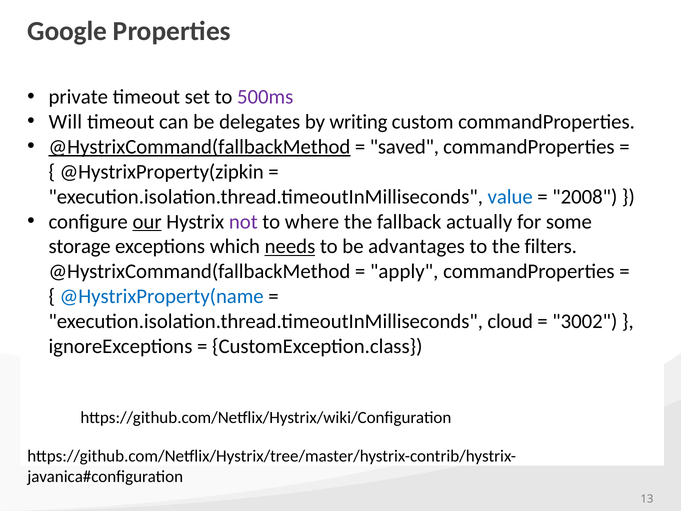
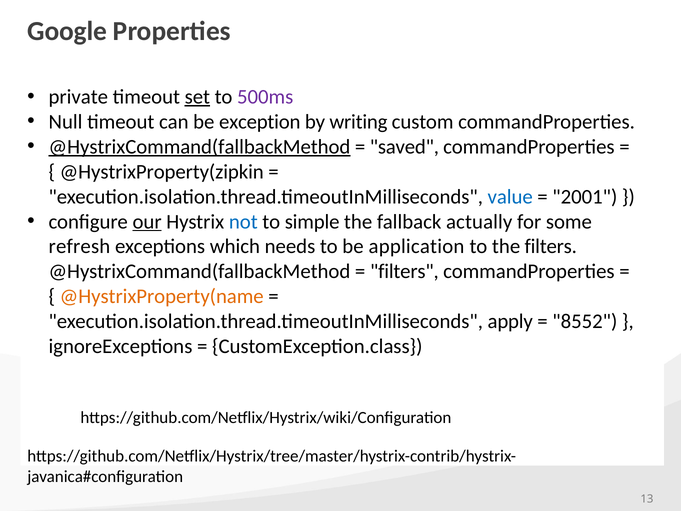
set underline: none -> present (197, 97)
Will: Will -> Null (66, 122)
delegates: delegates -> exception (260, 122)
2008: 2008 -> 2001 (585, 197)
not colour: purple -> blue (243, 222)
where: where -> simple (312, 222)
storage: storage -> refresh (79, 246)
needs underline: present -> none (290, 246)
advantages: advantages -> application (416, 246)
apply: apply -> filters (404, 271)
@HystrixProperty(name colour: blue -> orange (162, 296)
cloud: cloud -> apply (510, 321)
3002: 3002 -> 8552 (585, 321)
